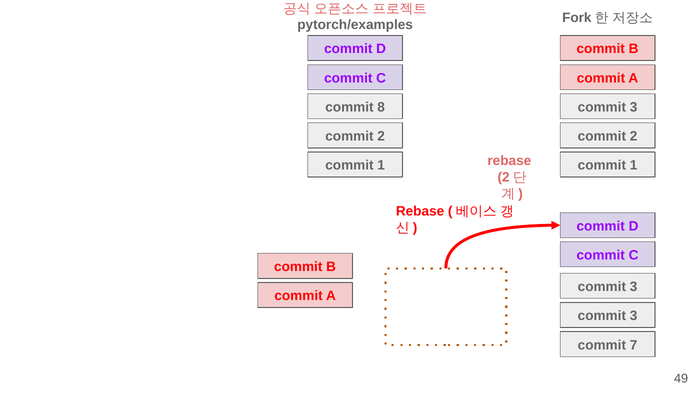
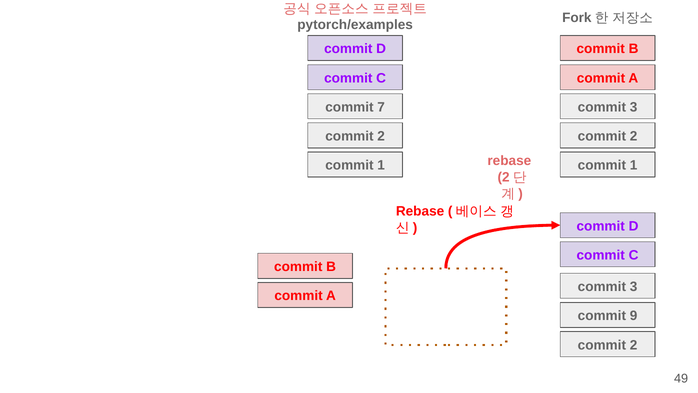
8: 8 -> 7 (381, 107)
3: 3 -> 9 (634, 316)
7: 7 -> 2 (634, 345)
